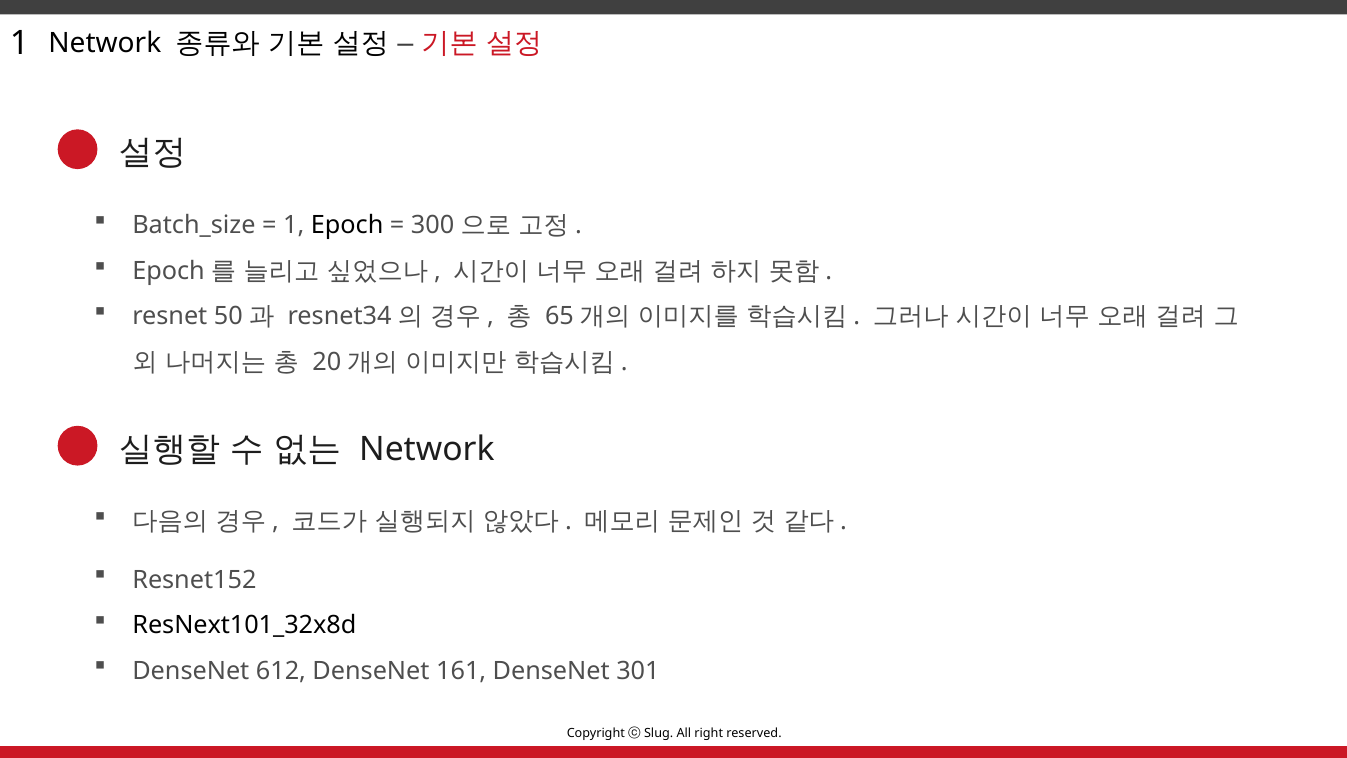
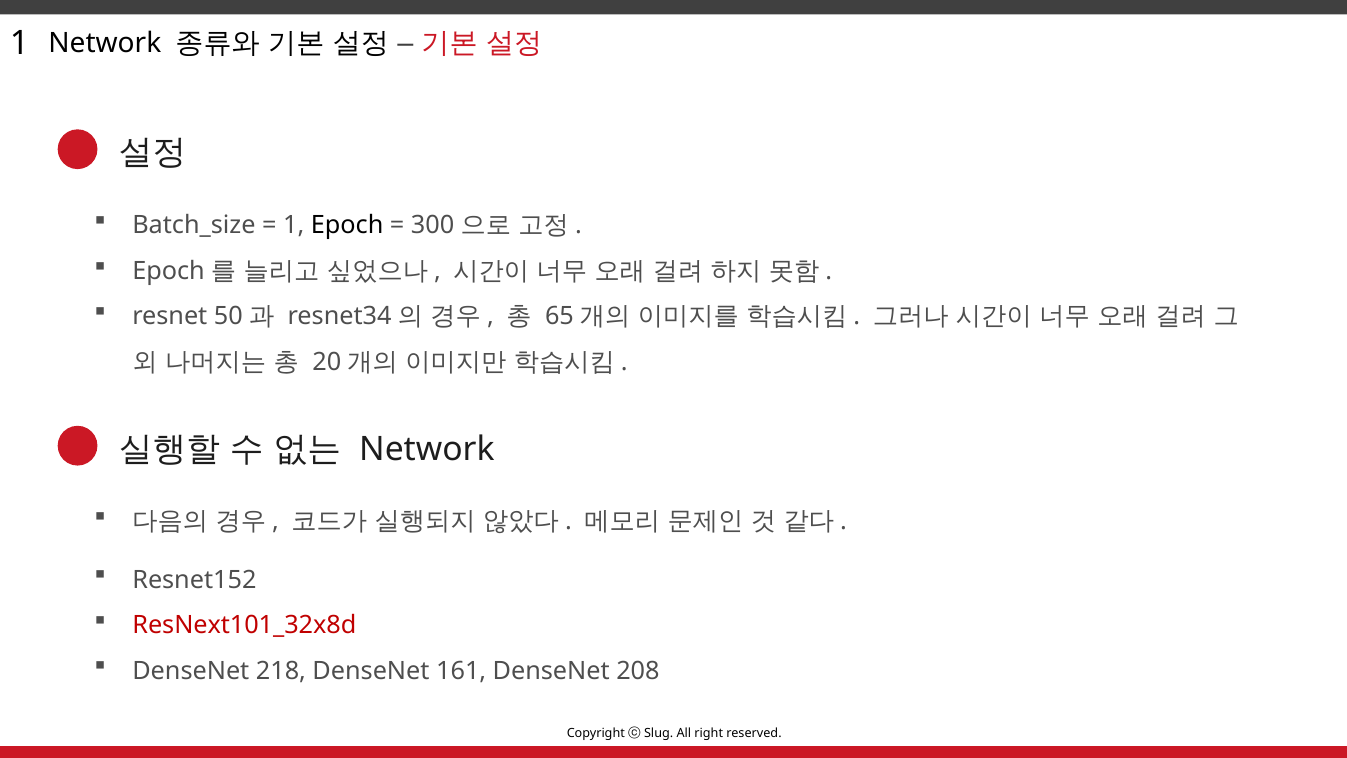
ResNext101_32x8d colour: black -> red (244, 625)
612: 612 -> 218 (281, 670)
301: 301 -> 208 (638, 670)
